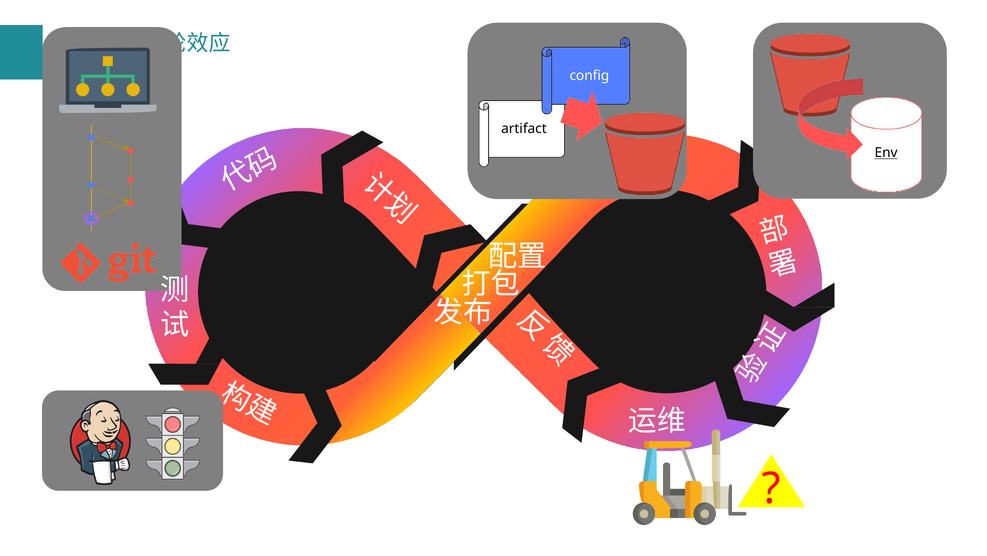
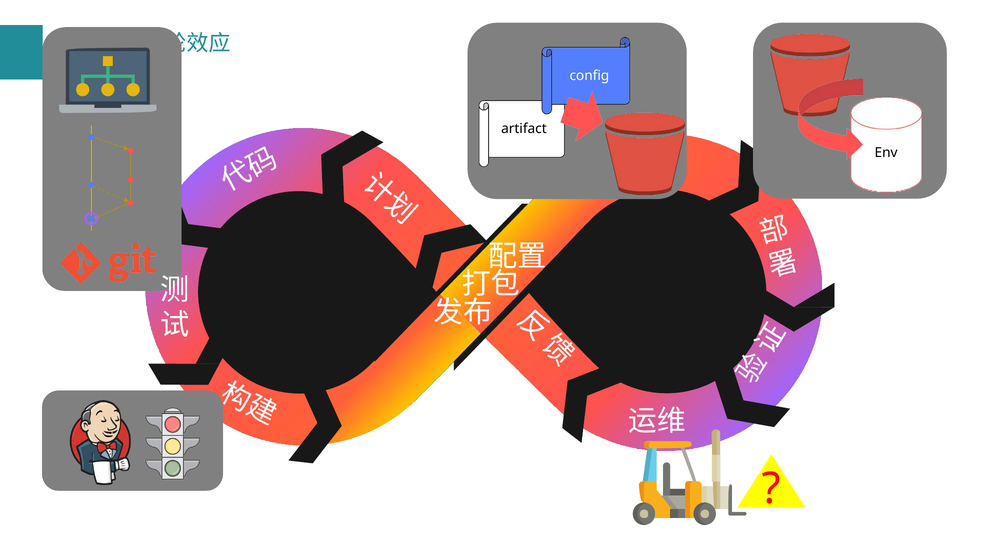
Env underline: present -> none (886, 153)
